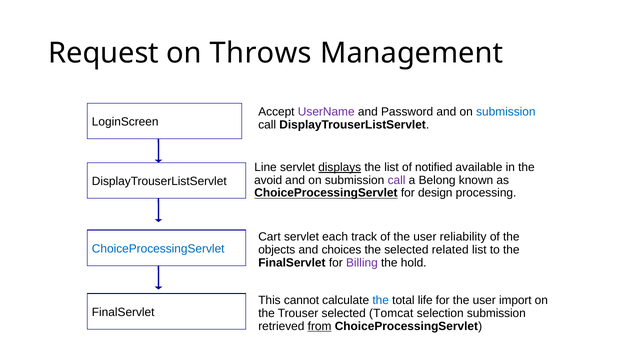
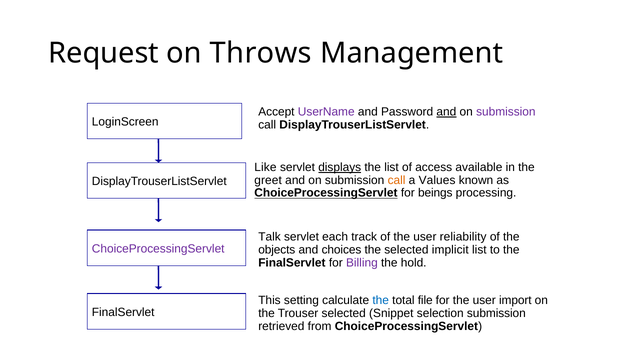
and underline: none -> present (446, 112)
submission colour: blue -> purple (506, 112)
Line: Line -> Like (265, 167)
notified: notified -> access (434, 167)
avoid: avoid -> greet (268, 180)
call colour: purple -> orange (397, 180)
Belong: Belong -> Values (437, 180)
design: design -> beings (435, 193)
Cart: Cart -> Talk (269, 237)
ChoiceProcessingServlet colour: blue -> purple (158, 248)
related: related -> implicit (450, 250)
cannot: cannot -> setting (301, 300)
life: life -> file (425, 300)
Tomcat: Tomcat -> Snippet (391, 313)
from underline: present -> none (320, 326)
